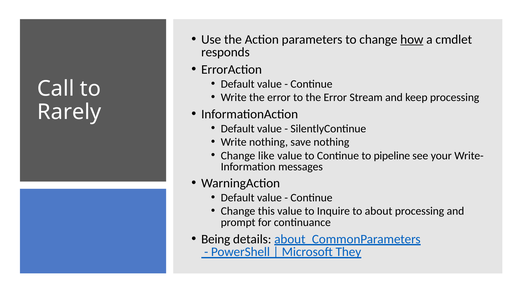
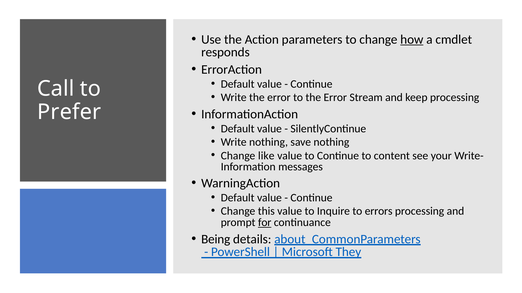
Rarely: Rarely -> Prefer (69, 112)
pipeline: pipeline -> content (392, 156)
about: about -> errors (379, 212)
for underline: none -> present (265, 223)
